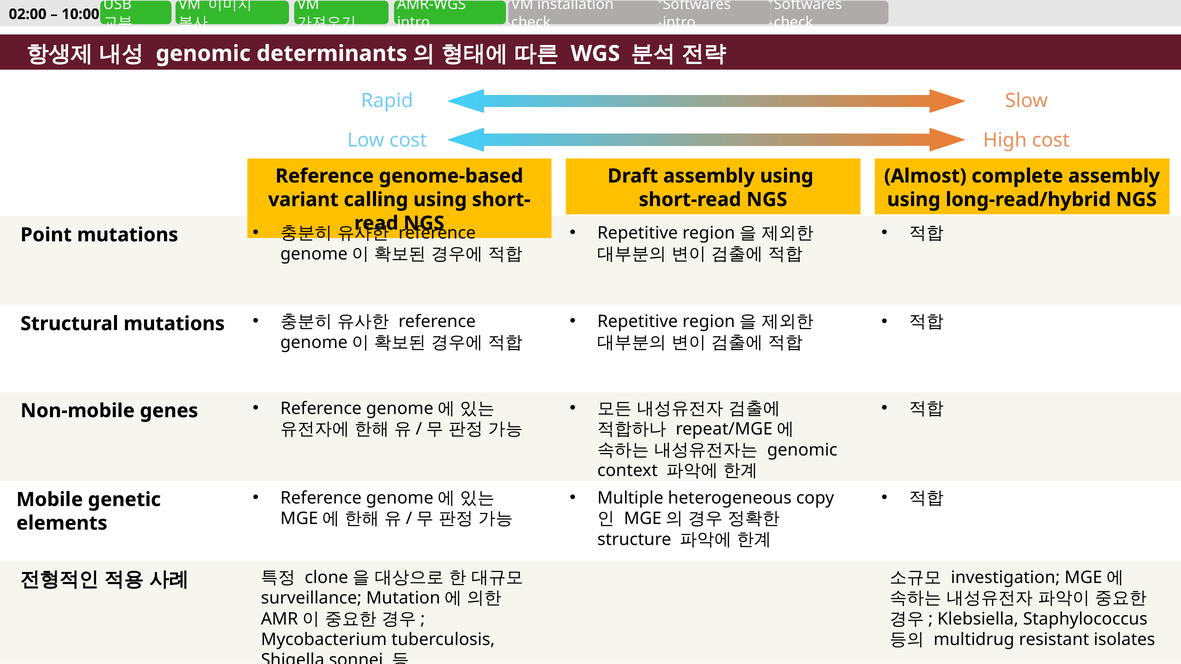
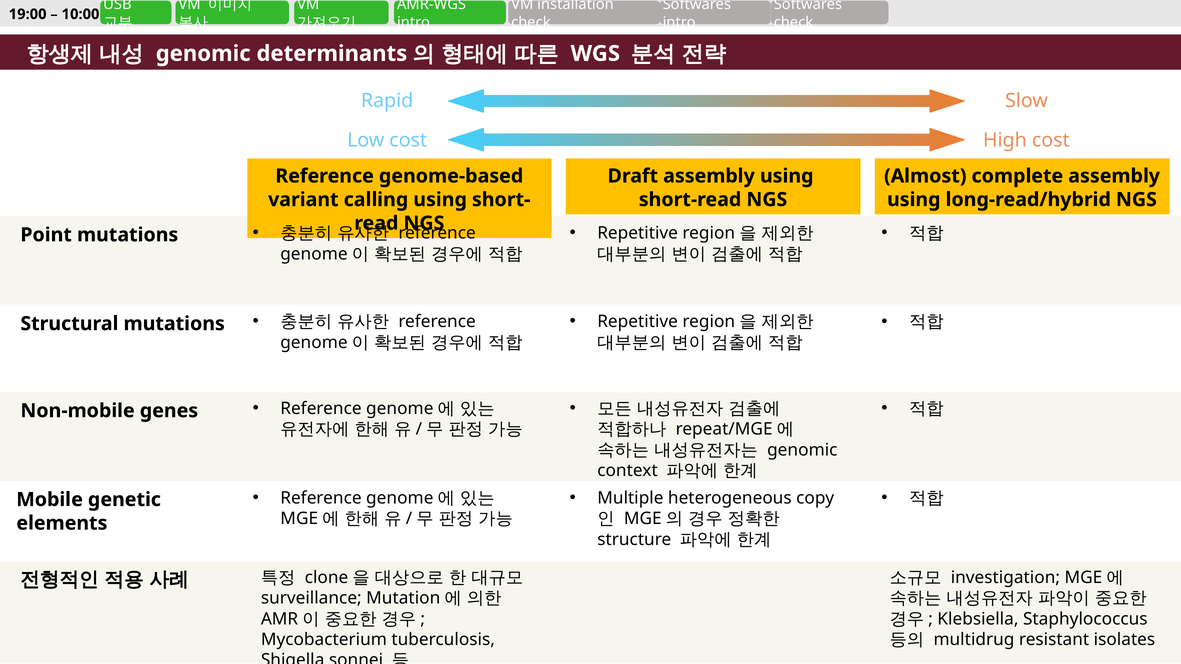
02:00: 02:00 -> 19:00 (28, 14)
